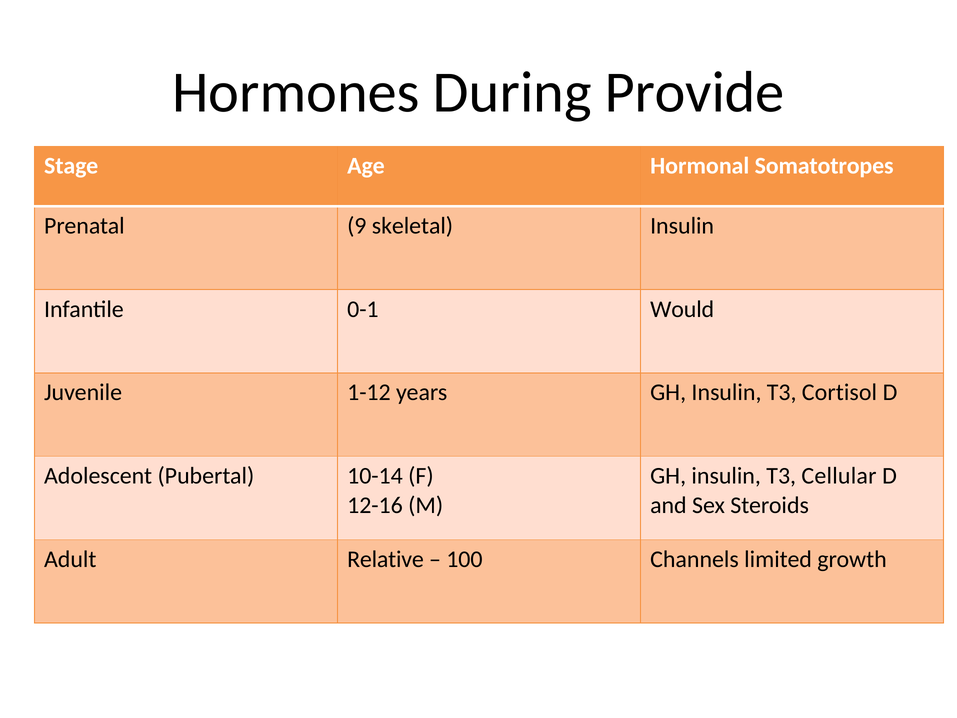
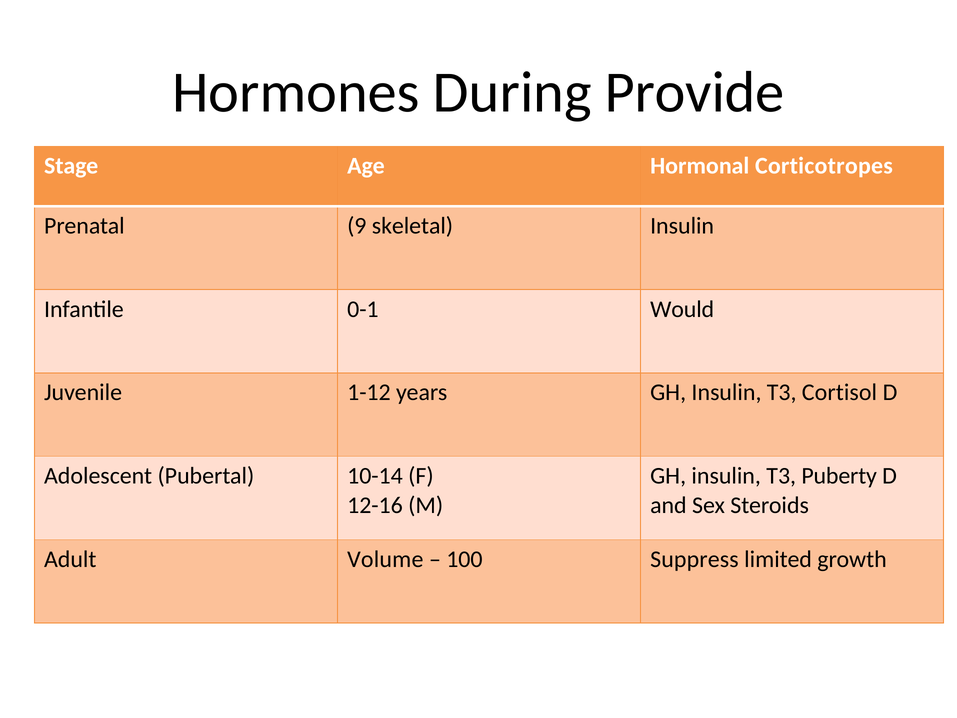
Somatotropes: Somatotropes -> Corticotropes (824, 166)
Cellular: Cellular -> Puberty (839, 476)
Relative: Relative -> Volume (385, 559)
Channels: Channels -> Suppress (694, 559)
